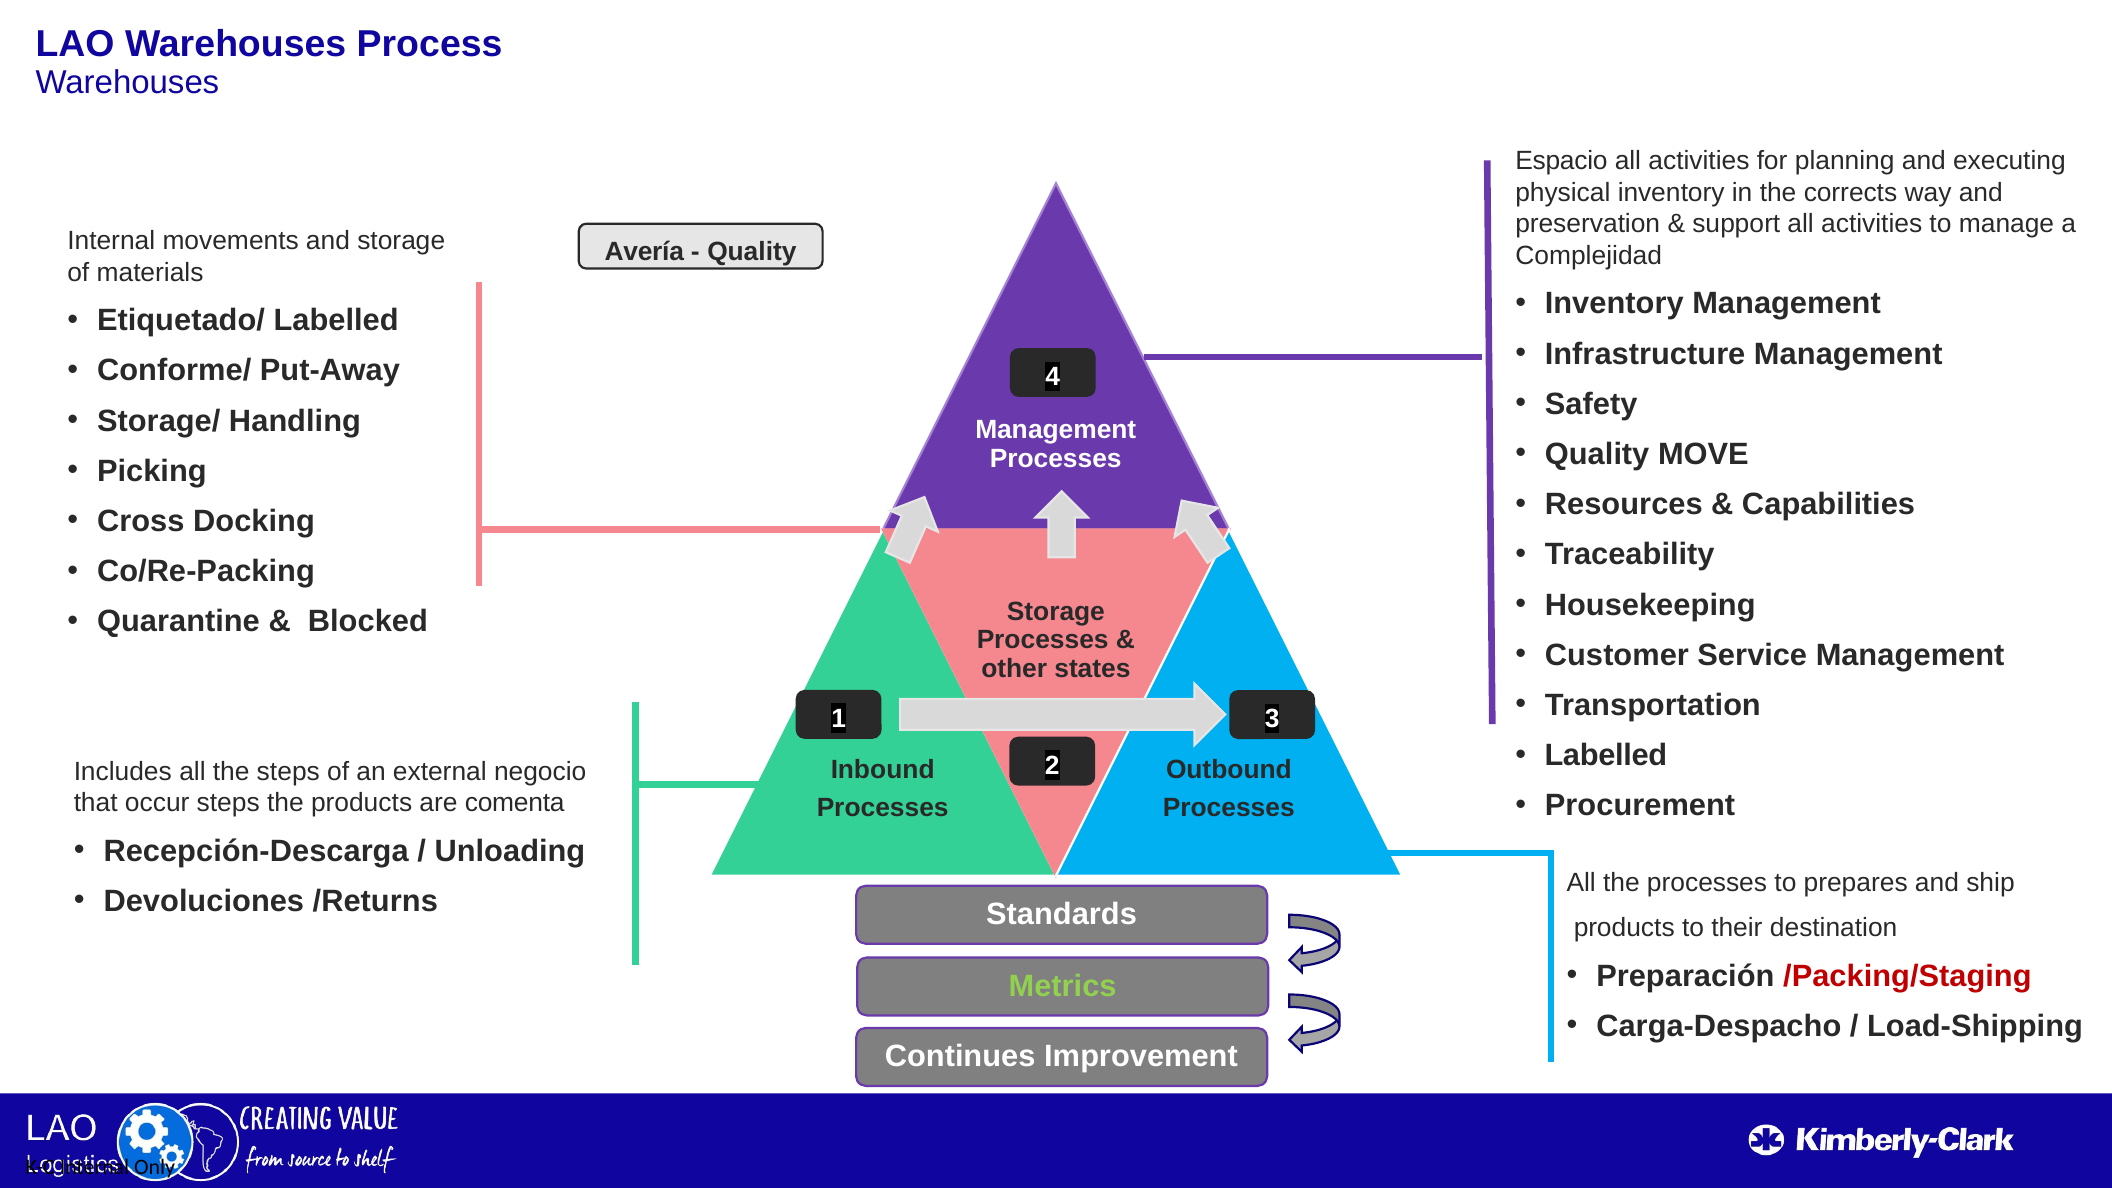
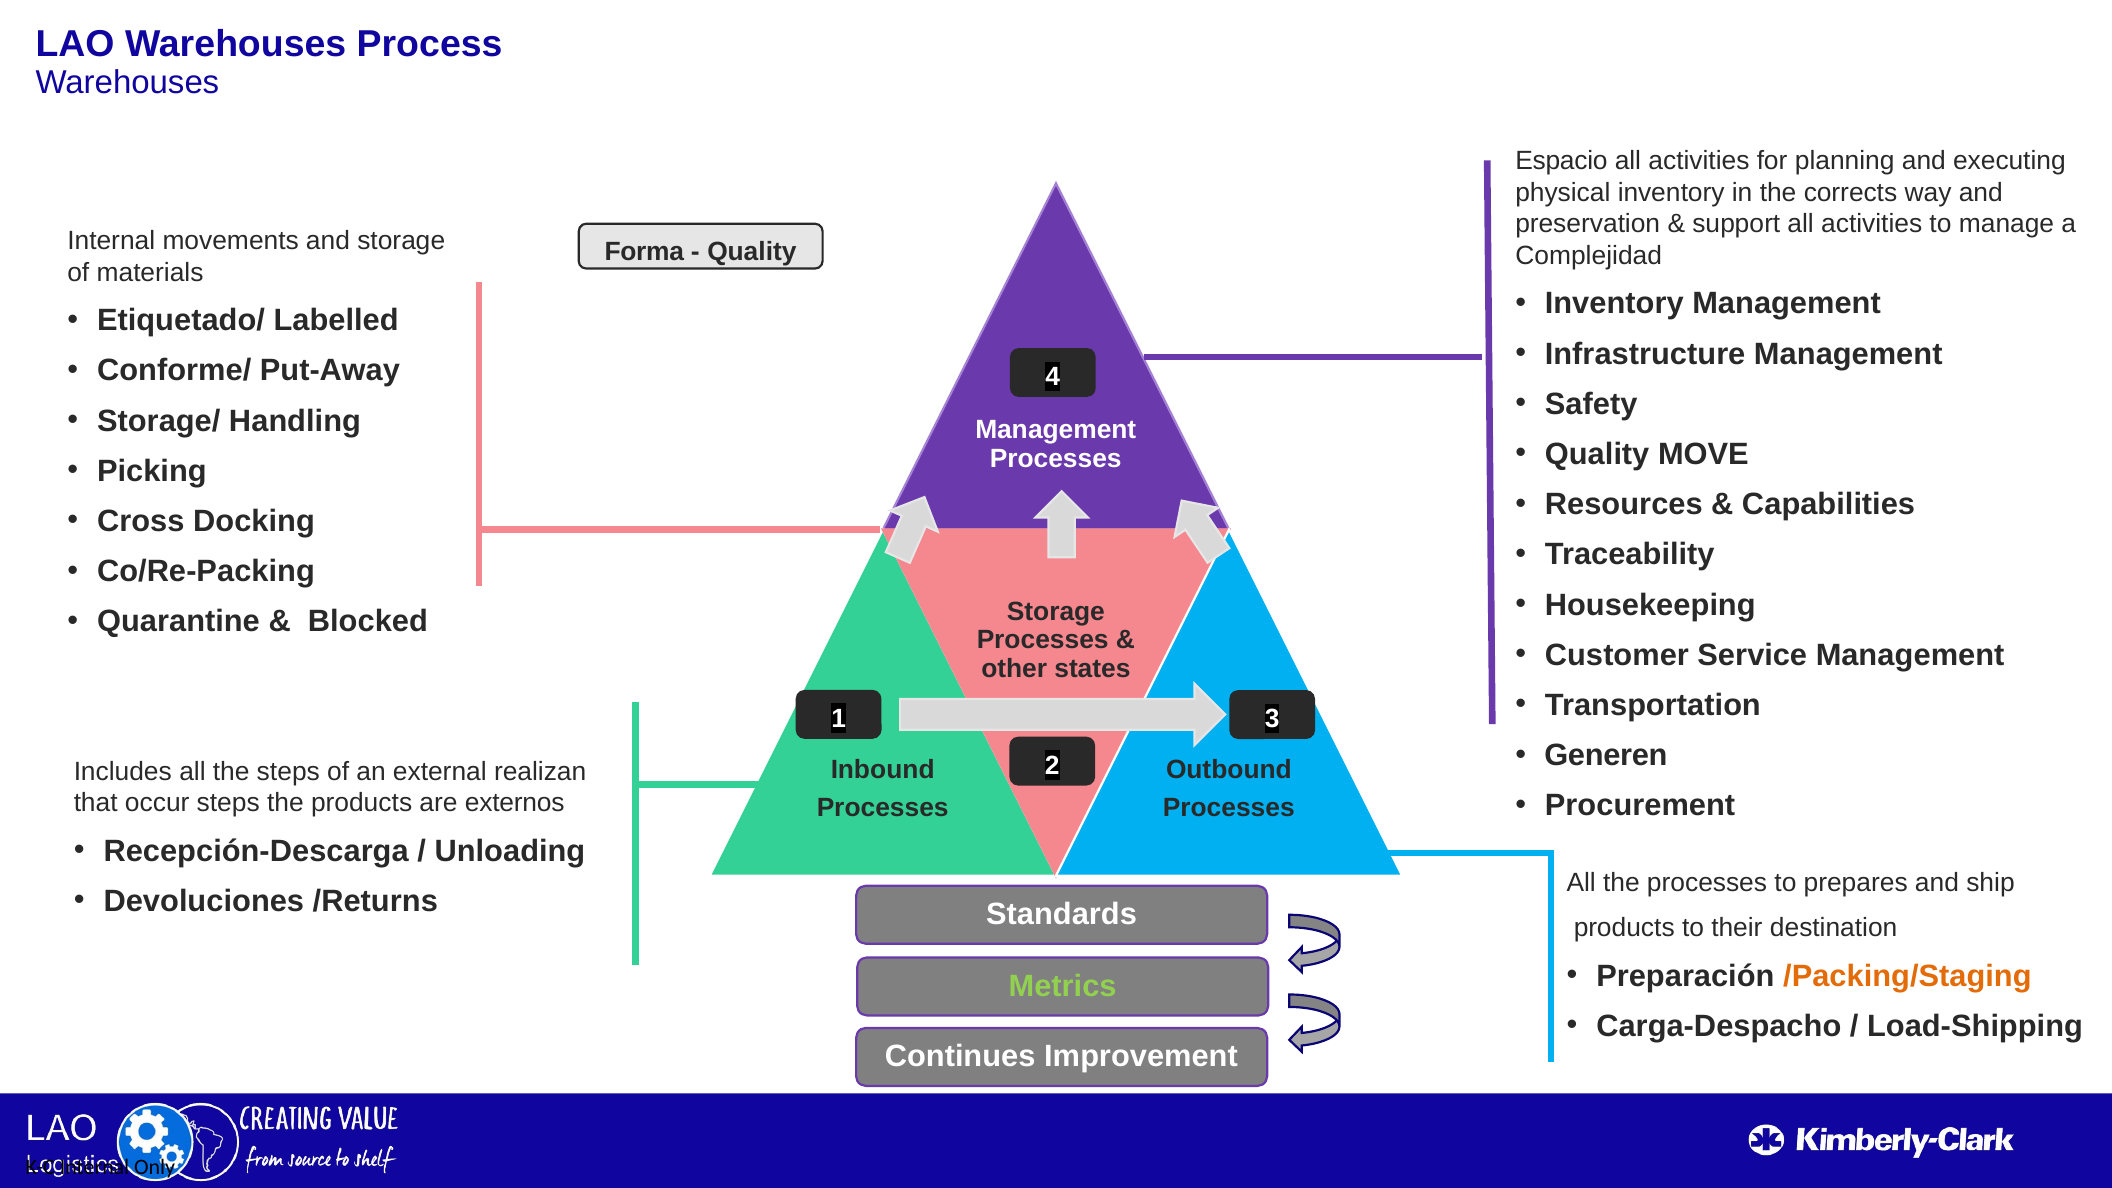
Avería: Avería -> Forma (644, 251)
Labelled: Labelled -> Generen (1606, 756)
negocio: negocio -> realizan (540, 771)
comenta: comenta -> externos (515, 803)
/Packing/Staging colour: red -> orange (1907, 976)
